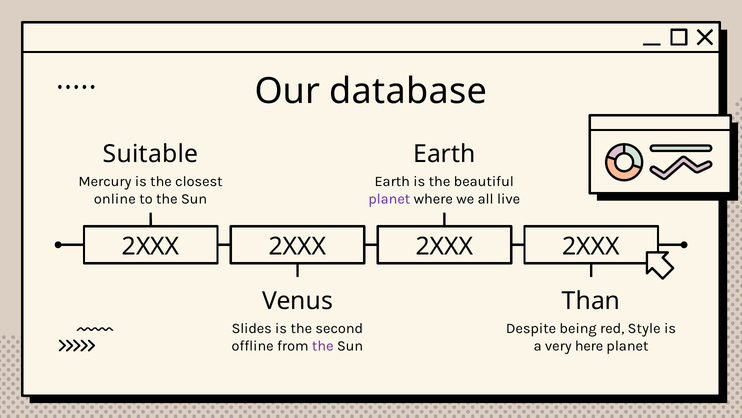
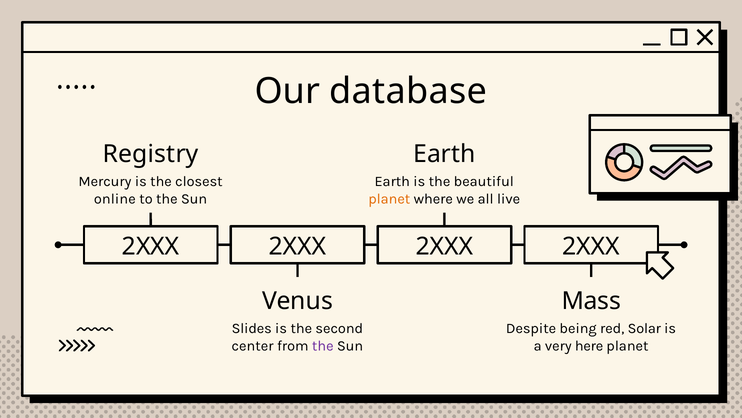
Suitable: Suitable -> Registry (151, 154)
planet colour: purple -> orange (389, 199)
Than: Than -> Mass (591, 301)
Style: Style -> Solar (644, 328)
offline: offline -> center (253, 345)
